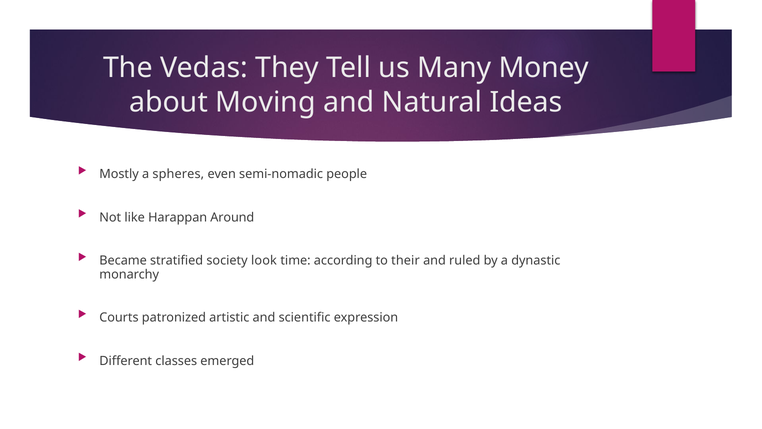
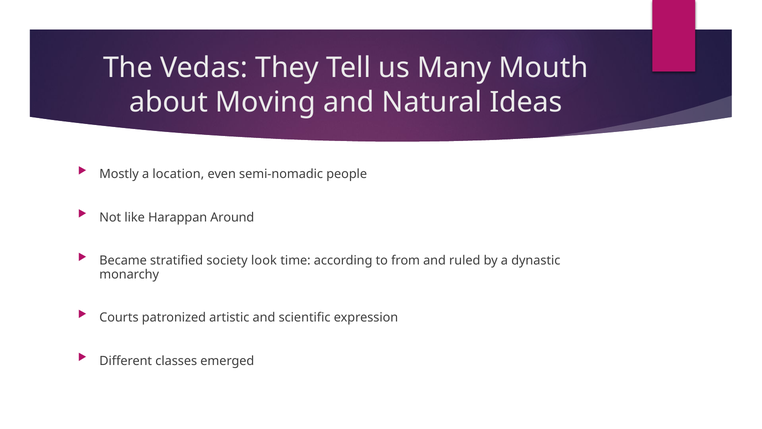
Money: Money -> Mouth (544, 68)
spheres: spheres -> location (178, 174)
their: their -> from (406, 260)
